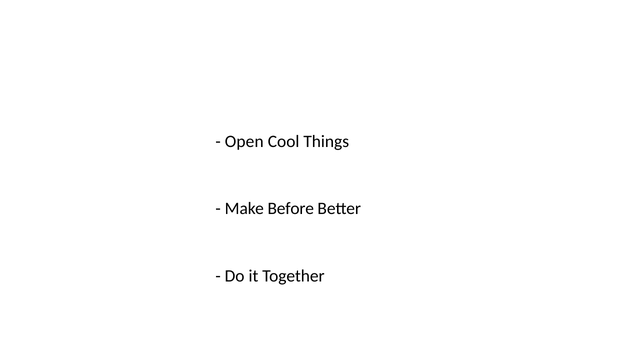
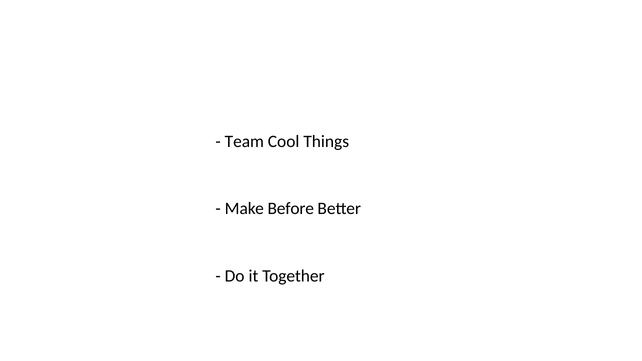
Open: Open -> Team (244, 141)
